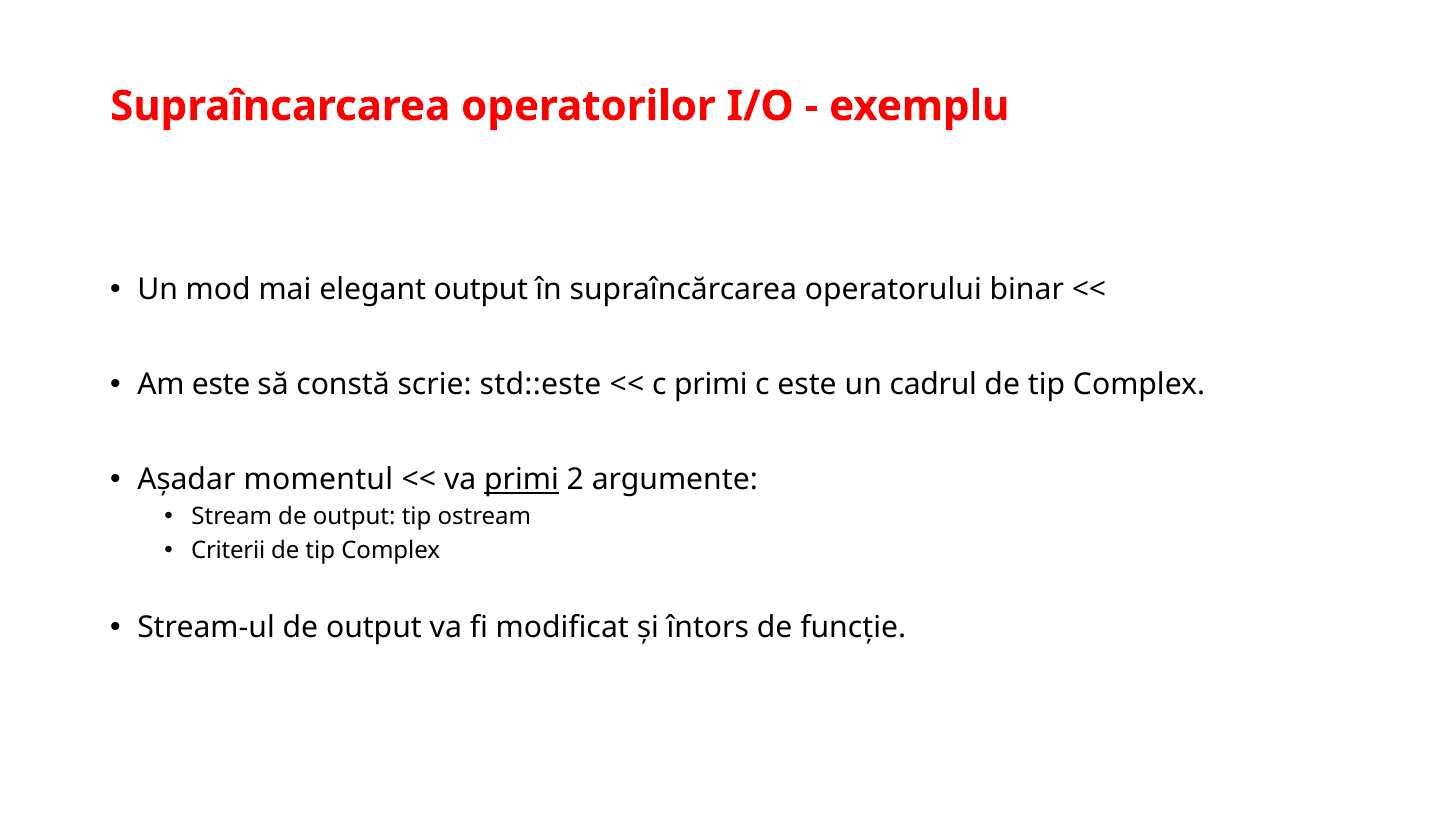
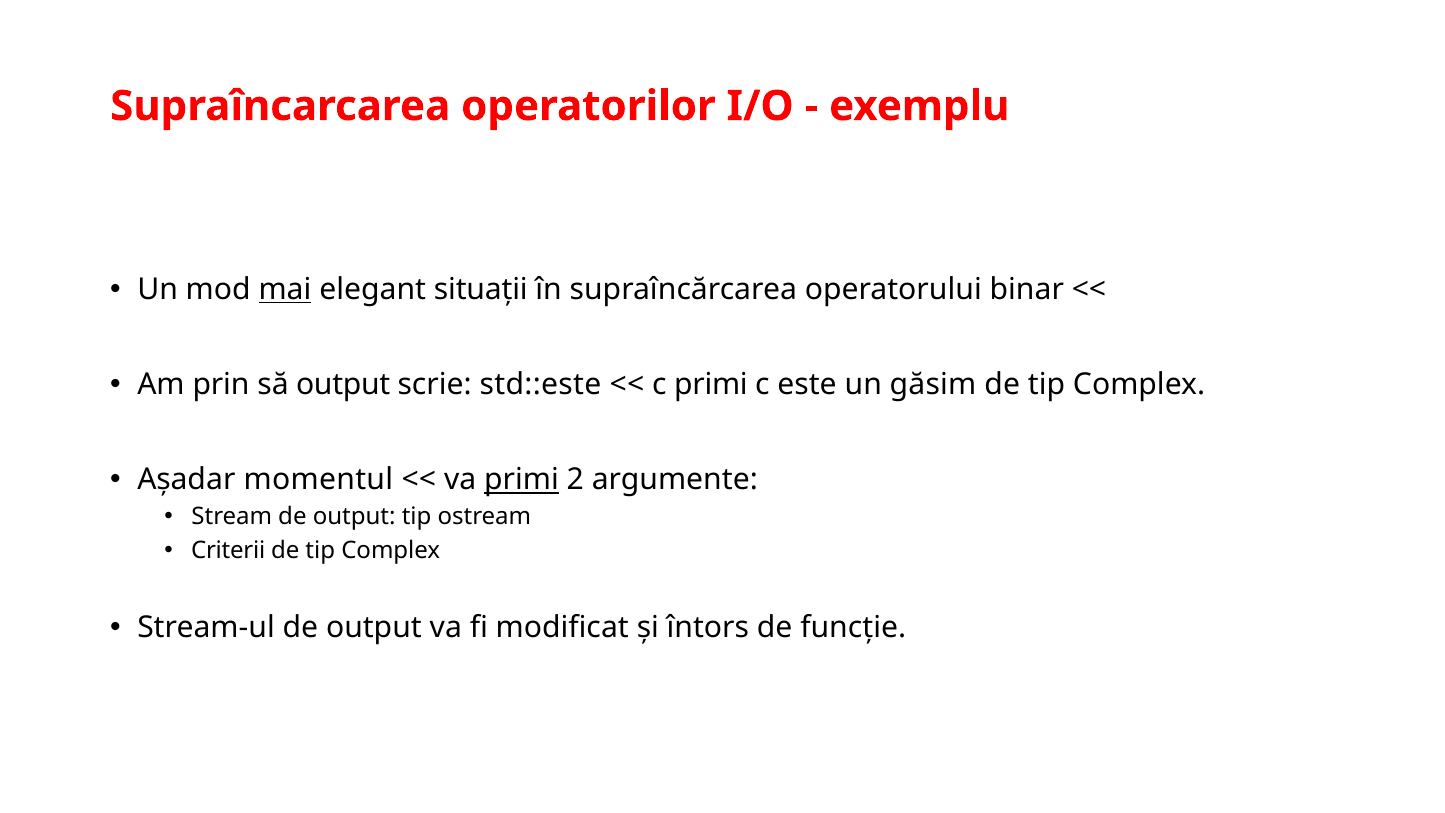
mai underline: none -> present (285, 289)
elegant output: output -> situații (481, 289)
Am este: este -> prin (221, 385)
să constă: constă -> output (343, 385)
cadrul: cadrul -> găsim (933, 385)
